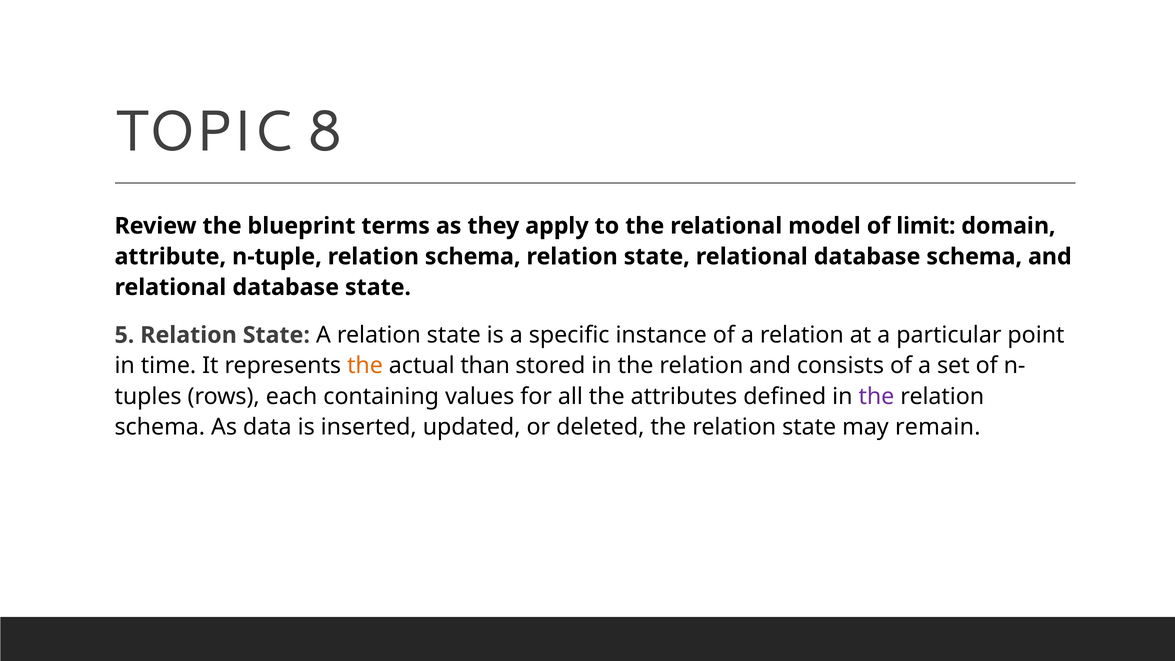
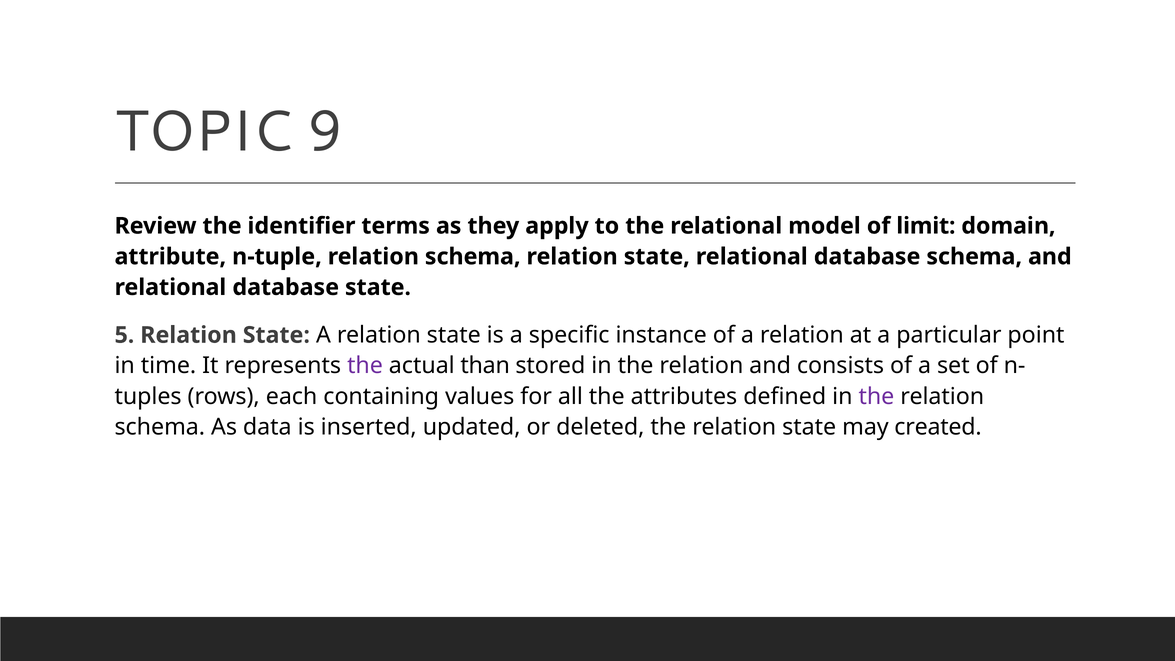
8: 8 -> 9 (325, 132)
blueprint: blueprint -> identifier (301, 226)
the colour: orange -> purple (365, 366)
remain: remain -> created (938, 427)
